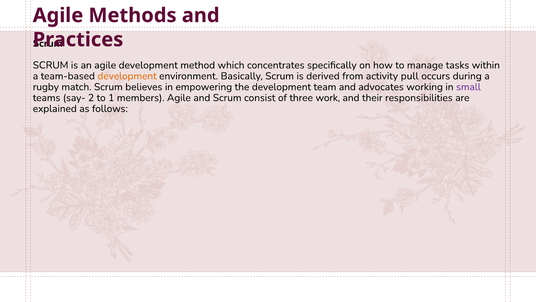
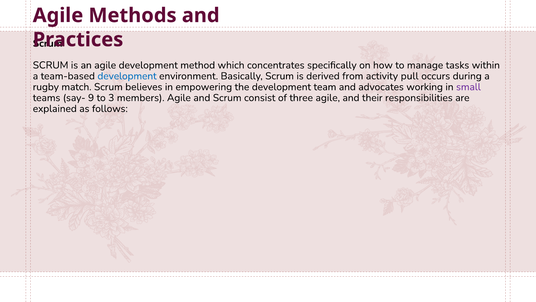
development colour: orange -> blue (127, 76)
2: 2 -> 9 (91, 98)
1: 1 -> 3 (111, 98)
three work: work -> agile (328, 98)
